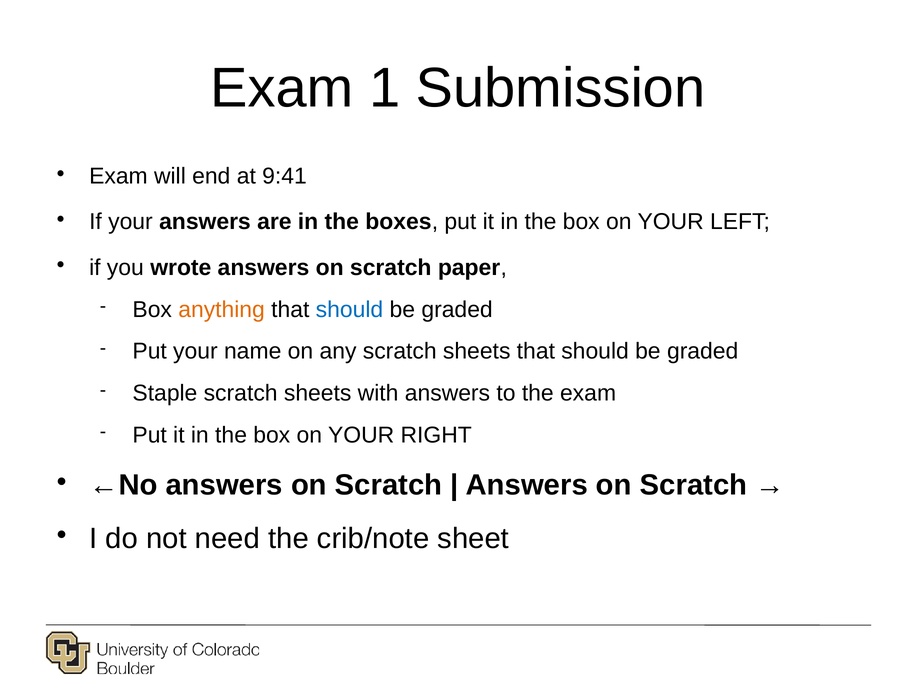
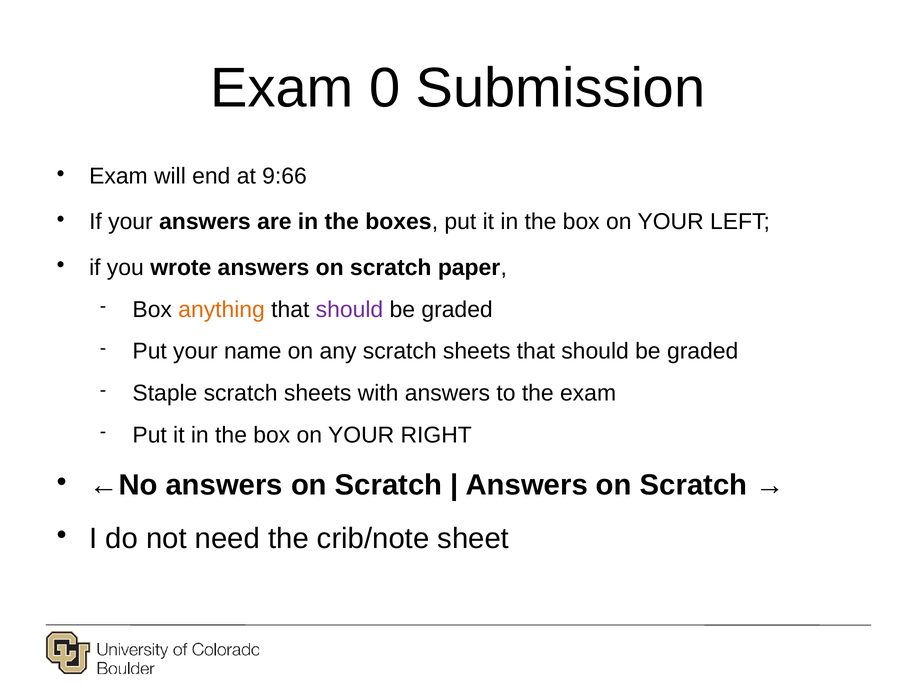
1: 1 -> 0 (385, 88)
9:41: 9:41 -> 9:66 (284, 176)
should colour: blue -> purple (349, 309)
